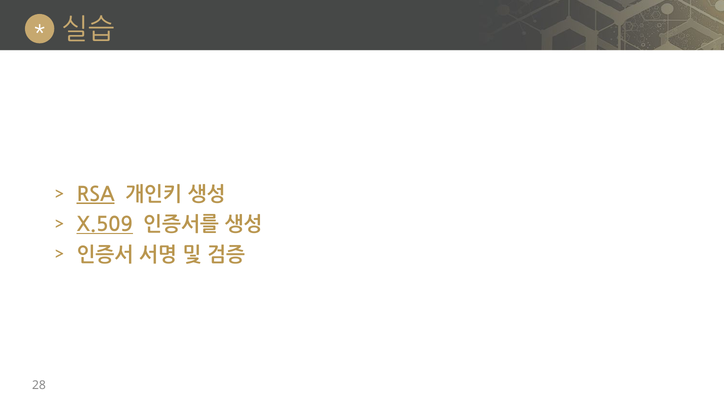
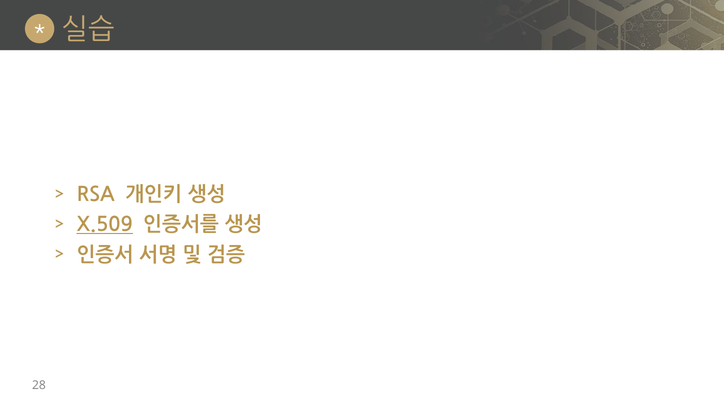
RSA underline: present -> none (96, 195)
